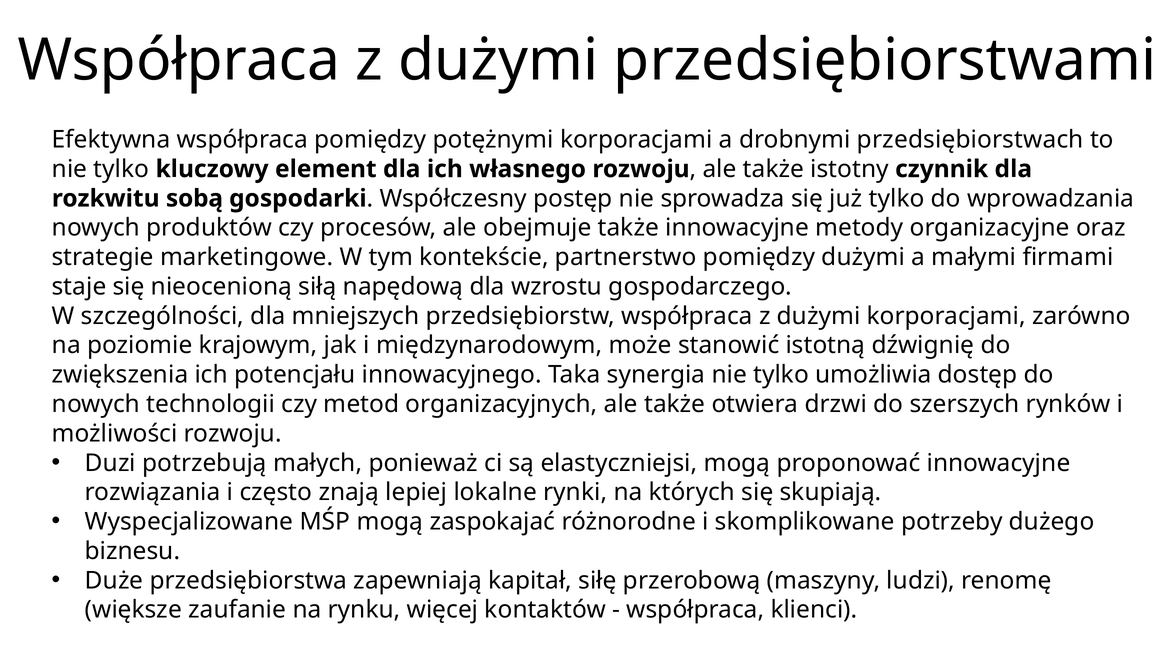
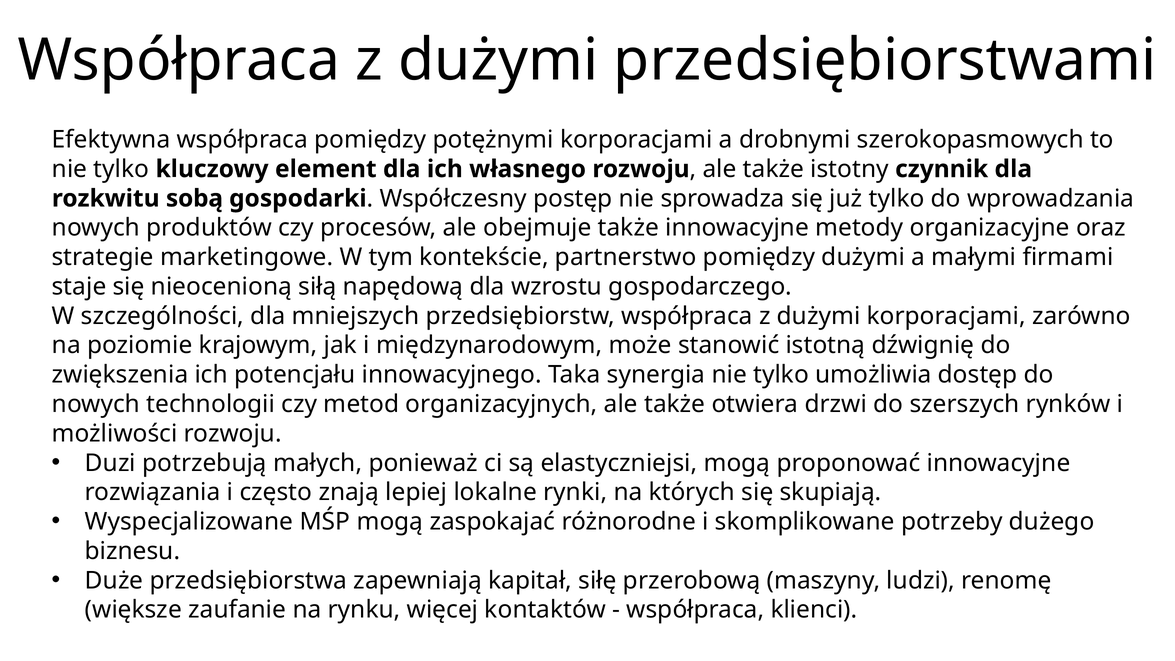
przedsiębiorstwach: przedsiębiorstwach -> szerokopasmowych (970, 140)
